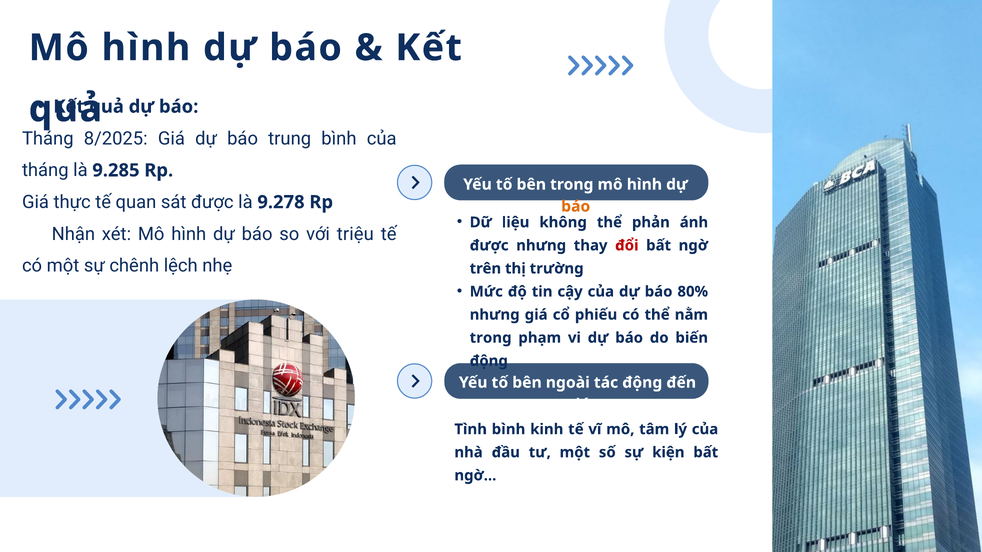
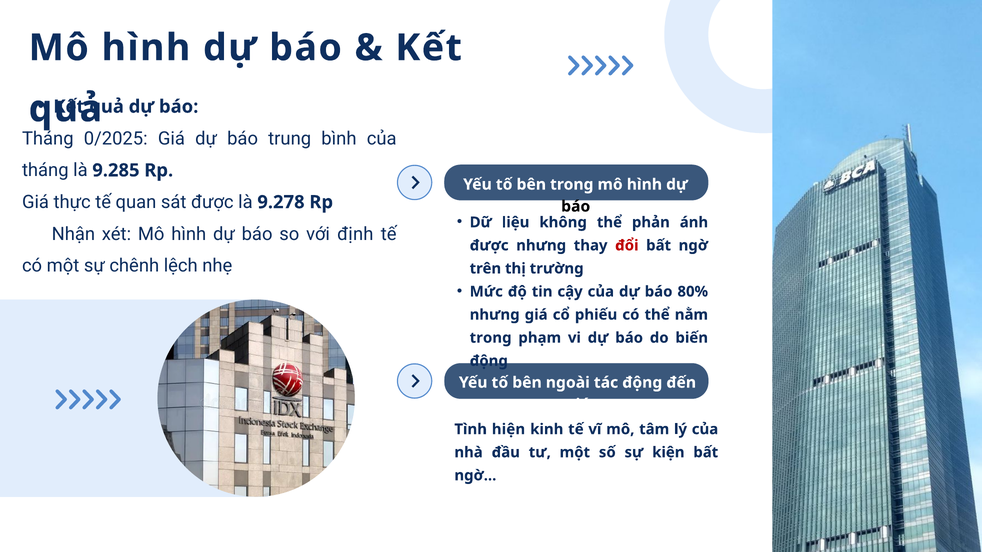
8/2025: 8/2025 -> 0/2025 (116, 139)
báo colour: orange -> black (576, 207)
triệu: triệu -> định (355, 234)
Tình bình: bình -> hiện (508, 430)
